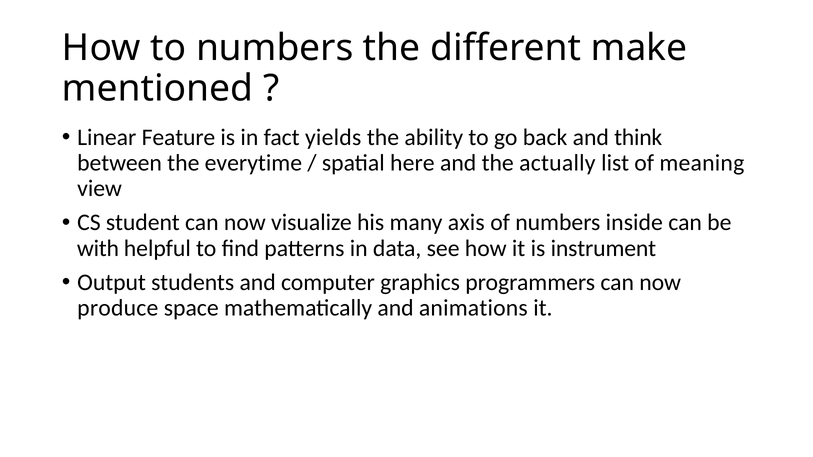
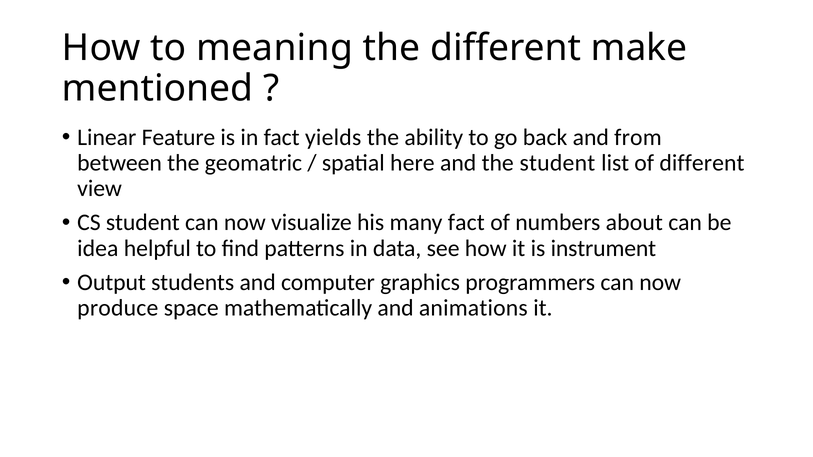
to numbers: numbers -> meaning (275, 48)
think: think -> from (638, 137)
everytime: everytime -> geomatric (253, 163)
the actually: actually -> student (557, 163)
of meaning: meaning -> different (702, 163)
many axis: axis -> fact (466, 223)
inside: inside -> about (634, 223)
with: with -> idea (98, 248)
